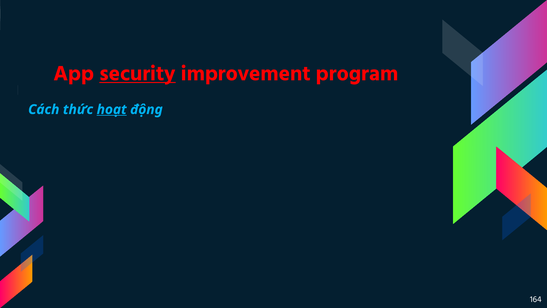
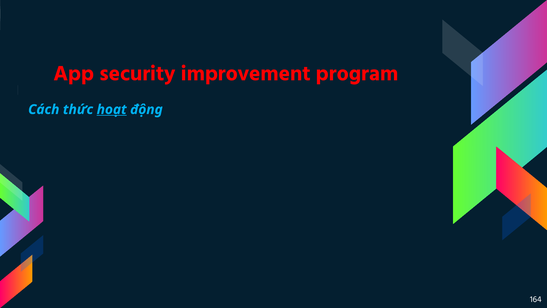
security underline: present -> none (138, 73)
